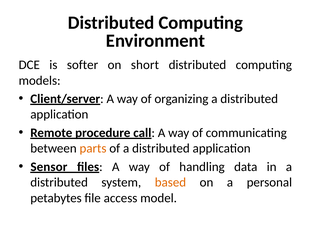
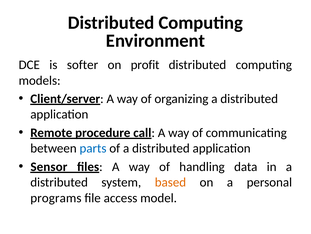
short: short -> profit (145, 65)
parts colour: orange -> blue (93, 148)
petabytes: petabytes -> programs (56, 197)
